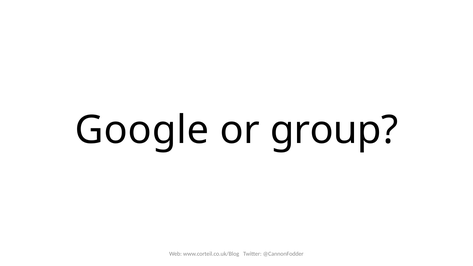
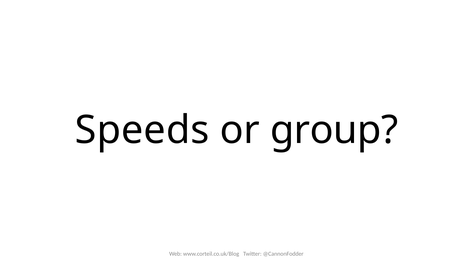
Google: Google -> Speeds (142, 130)
